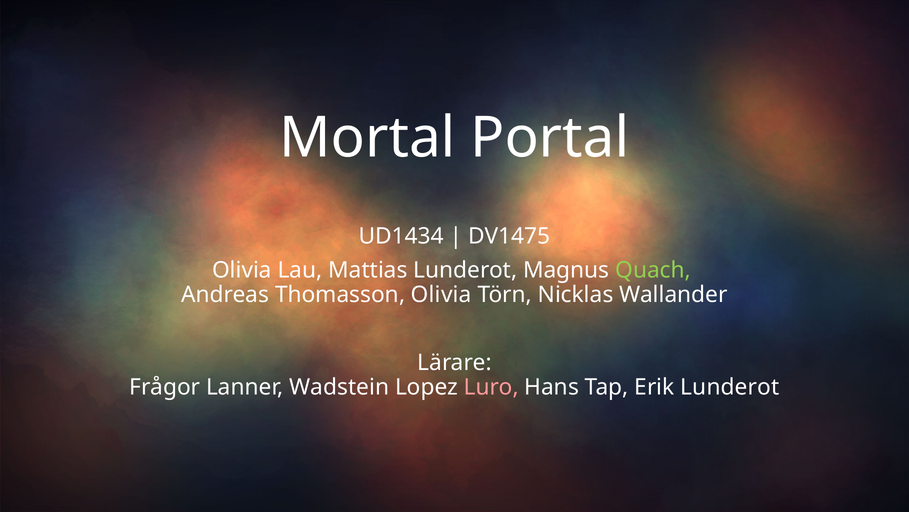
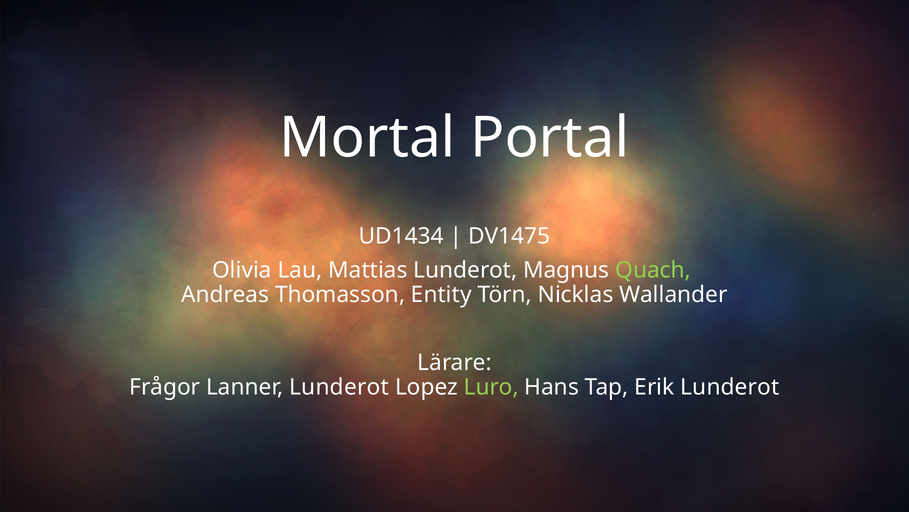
Thomasson Olivia: Olivia -> Entity (441, 294)
Lanner Wadstein: Wadstein -> Lunderot (339, 387)
Luro colour: pink -> light green (491, 387)
